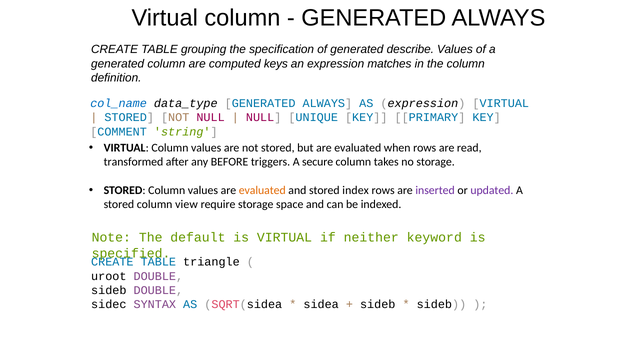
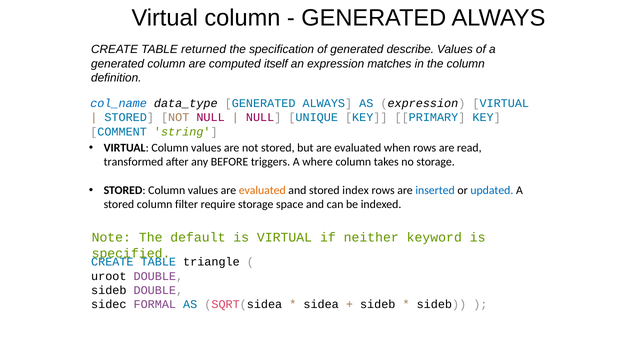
grouping: grouping -> returned (204, 50)
keys: keys -> itself (276, 64)
secure: secure -> where (318, 162)
inserted colour: purple -> blue (435, 190)
updated colour: purple -> blue (492, 190)
view: view -> filter (187, 204)
SYNTAX: SYNTAX -> FORMAL (155, 304)
